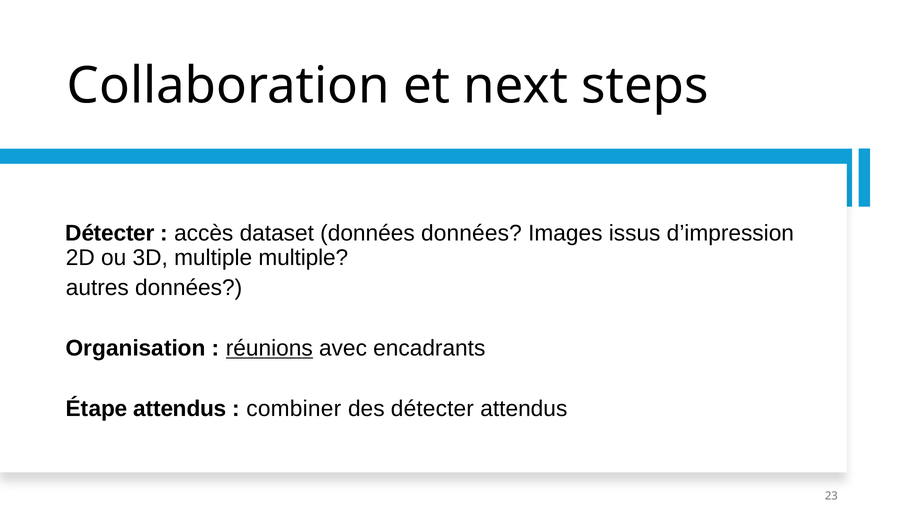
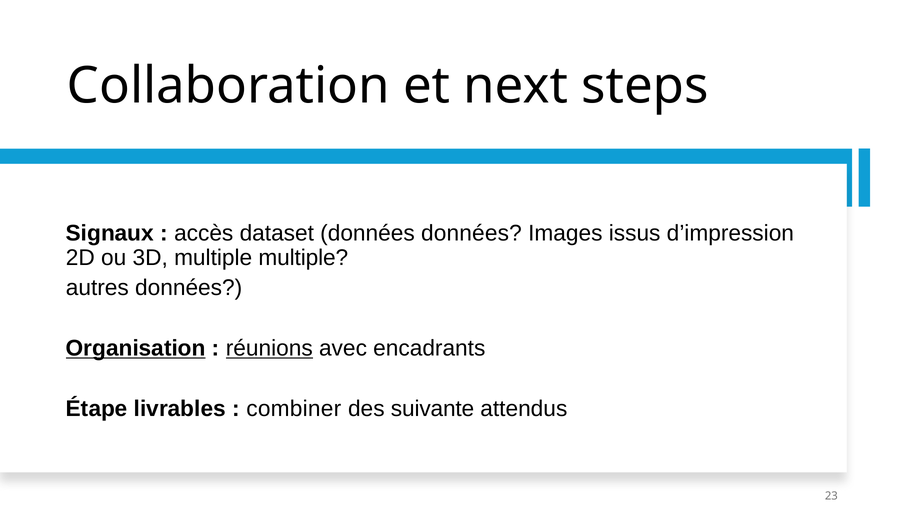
Détecter: Détecter -> Signaux (110, 233)
Organisation underline: none -> present (136, 348)
Étape attendus: attendus -> livrables (180, 409)
des détecter: détecter -> suivante (433, 409)
